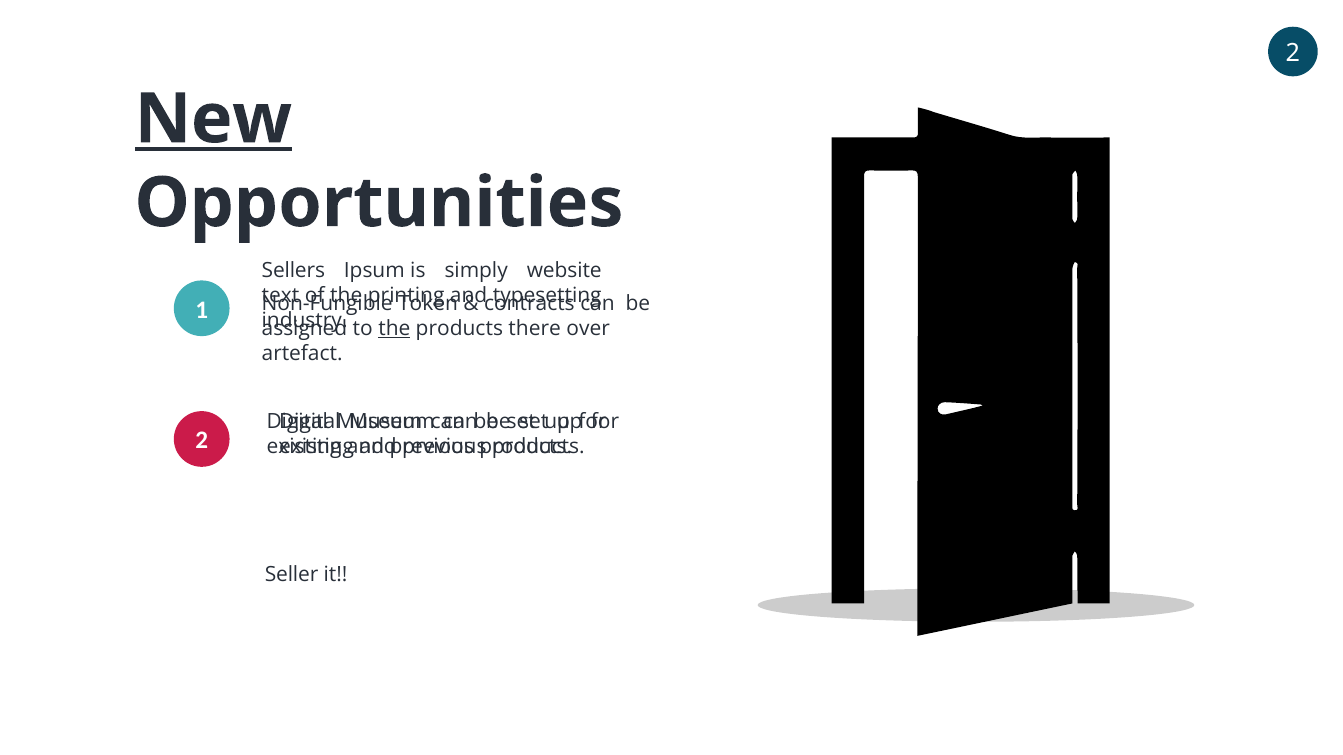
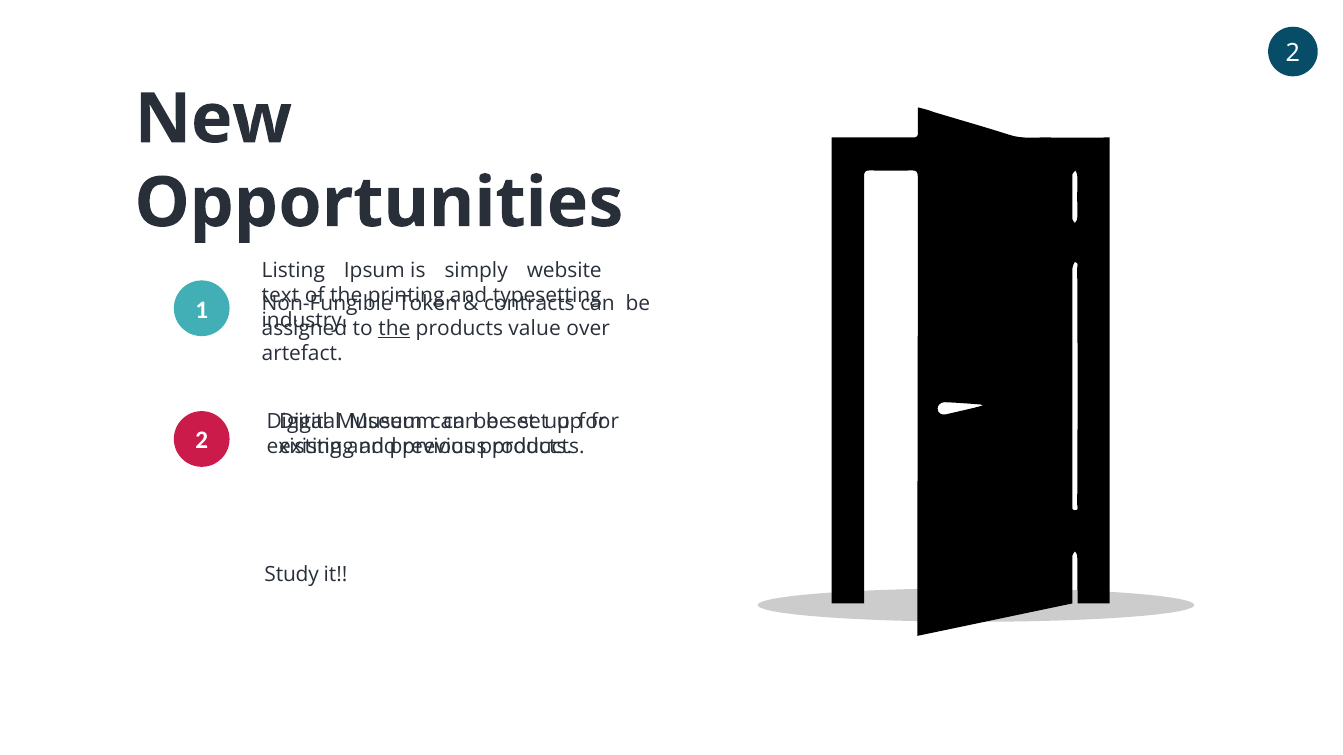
New underline: present -> none (213, 119)
Sellers: Sellers -> Listing (293, 271)
there: there -> value (535, 328)
Seller: Seller -> Study (292, 574)
